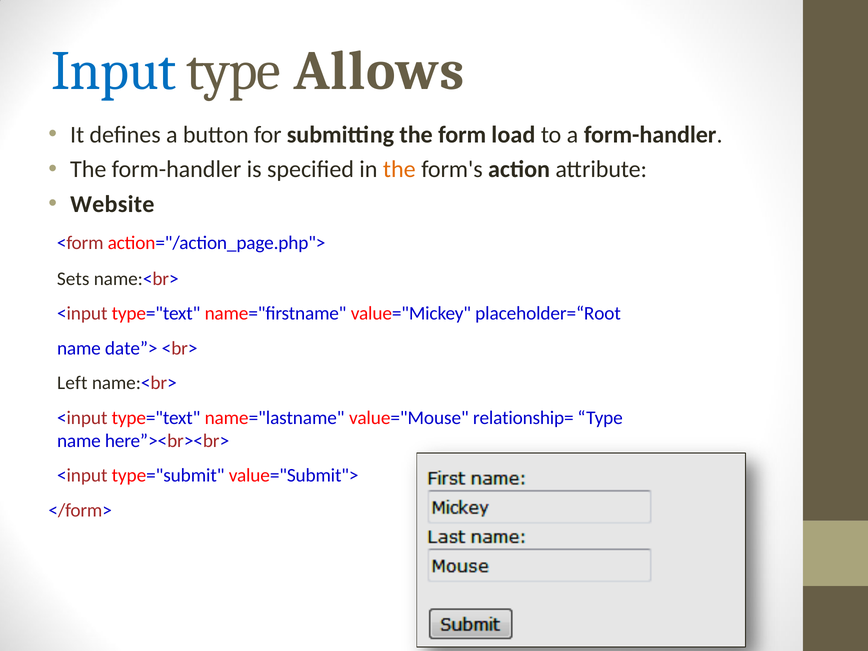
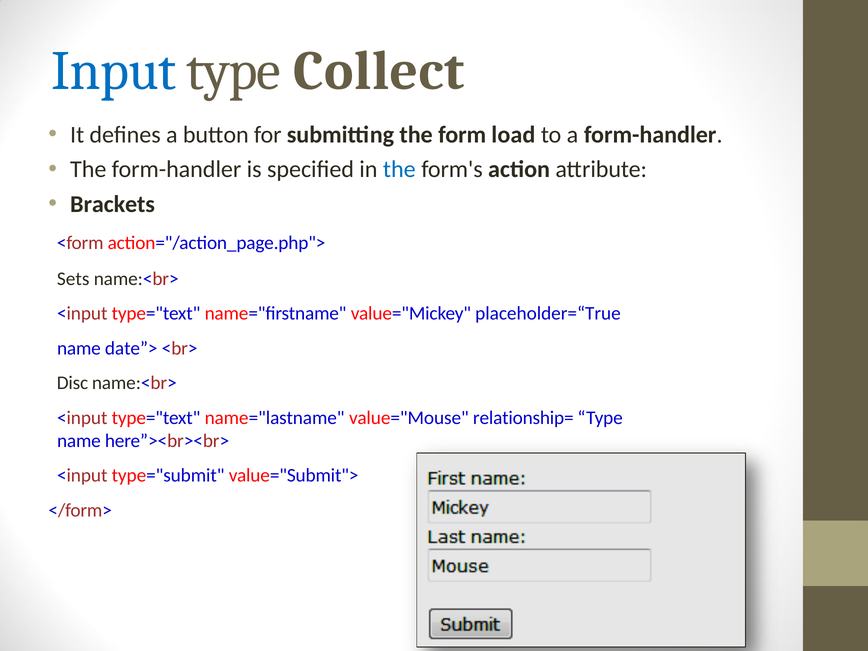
Allows: Allows -> Collect (379, 71)
the colour: orange -> blue (399, 169)
Website: Website -> Brackets (113, 204)
placeholder=“Root: placeholder=“Root -> placeholder=“True (548, 314)
Left: Left -> Disc (72, 383)
